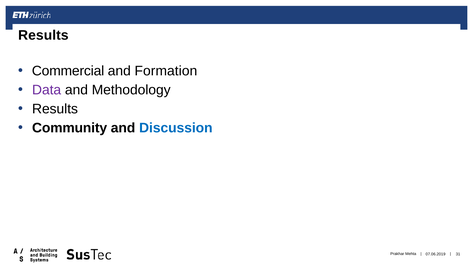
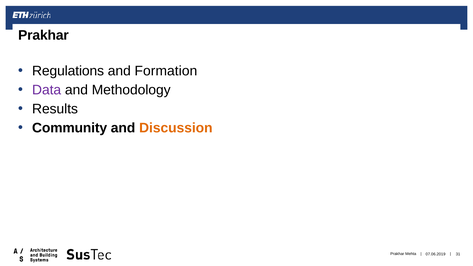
Results: Results -> Prakhar (43, 35)
Commercial: Commercial -> Regulations (68, 71)
Discussion colour: blue -> orange (176, 128)
